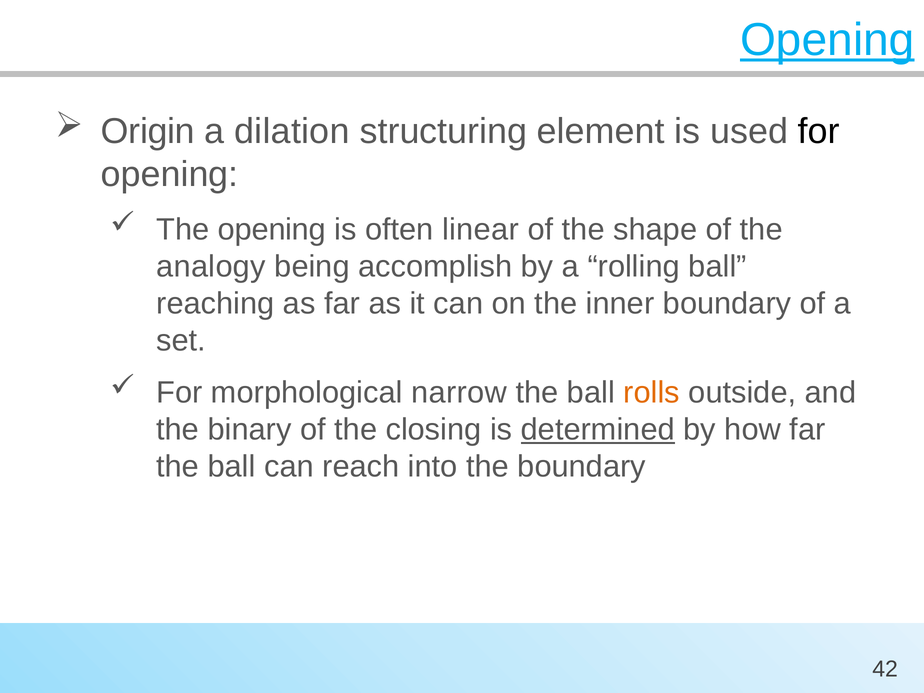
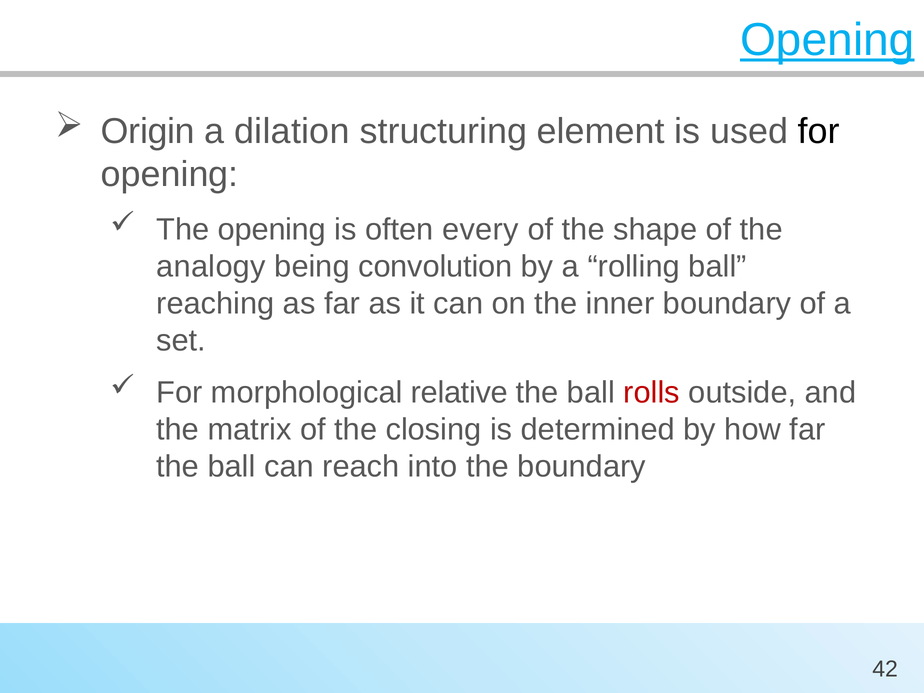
linear: linear -> every (480, 230)
accomplish: accomplish -> convolution (435, 267)
narrow: narrow -> relative (459, 393)
rolls colour: orange -> red (652, 393)
binary: binary -> matrix (250, 430)
determined underline: present -> none (598, 430)
